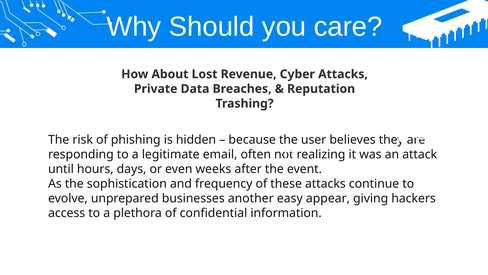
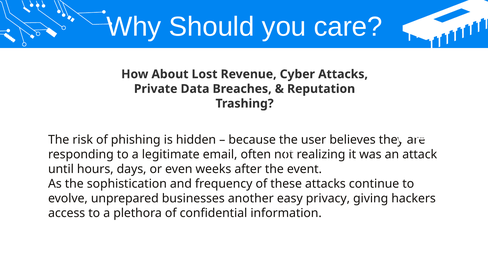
appear: appear -> privacy (328, 198)
